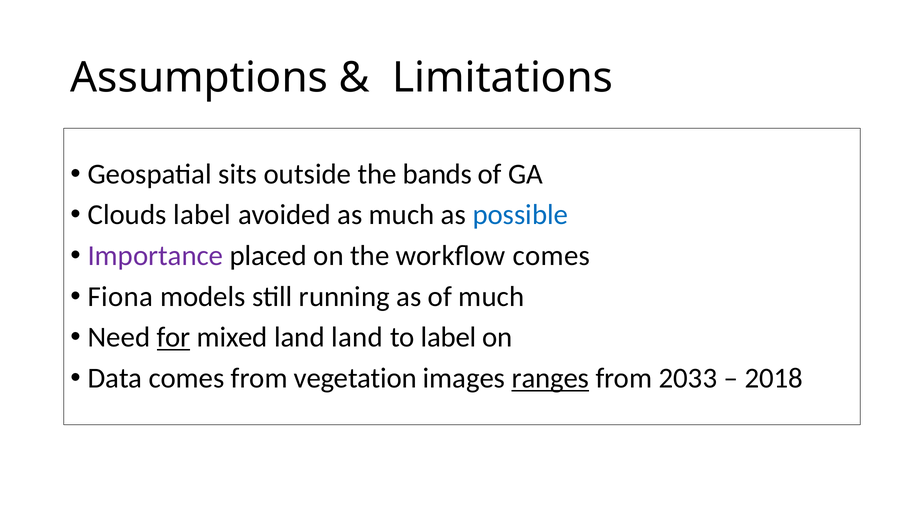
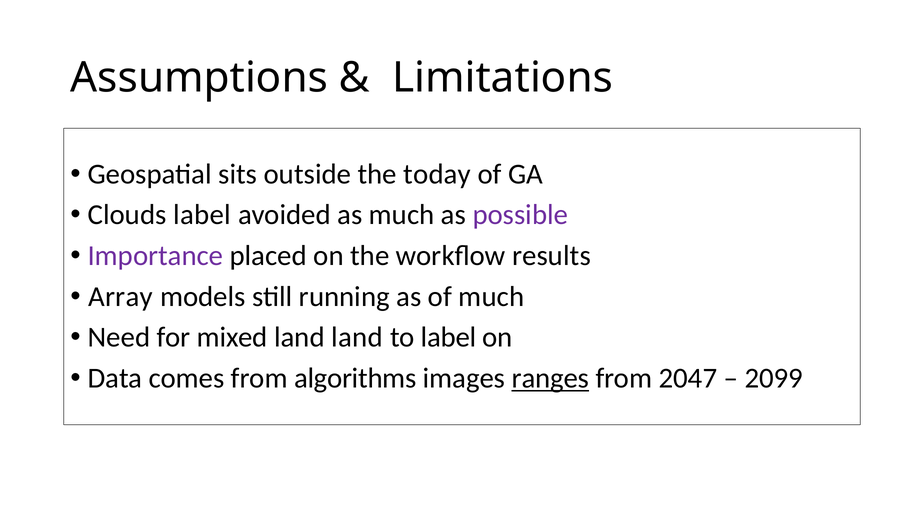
bands: bands -> today (437, 174)
possible colour: blue -> purple (520, 215)
workflow comes: comes -> results (551, 256)
Fiona: Fiona -> Array (121, 296)
for underline: present -> none (174, 337)
vegetation: vegetation -> algorithms (355, 378)
2033: 2033 -> 2047 (688, 378)
2018: 2018 -> 2099 (774, 378)
